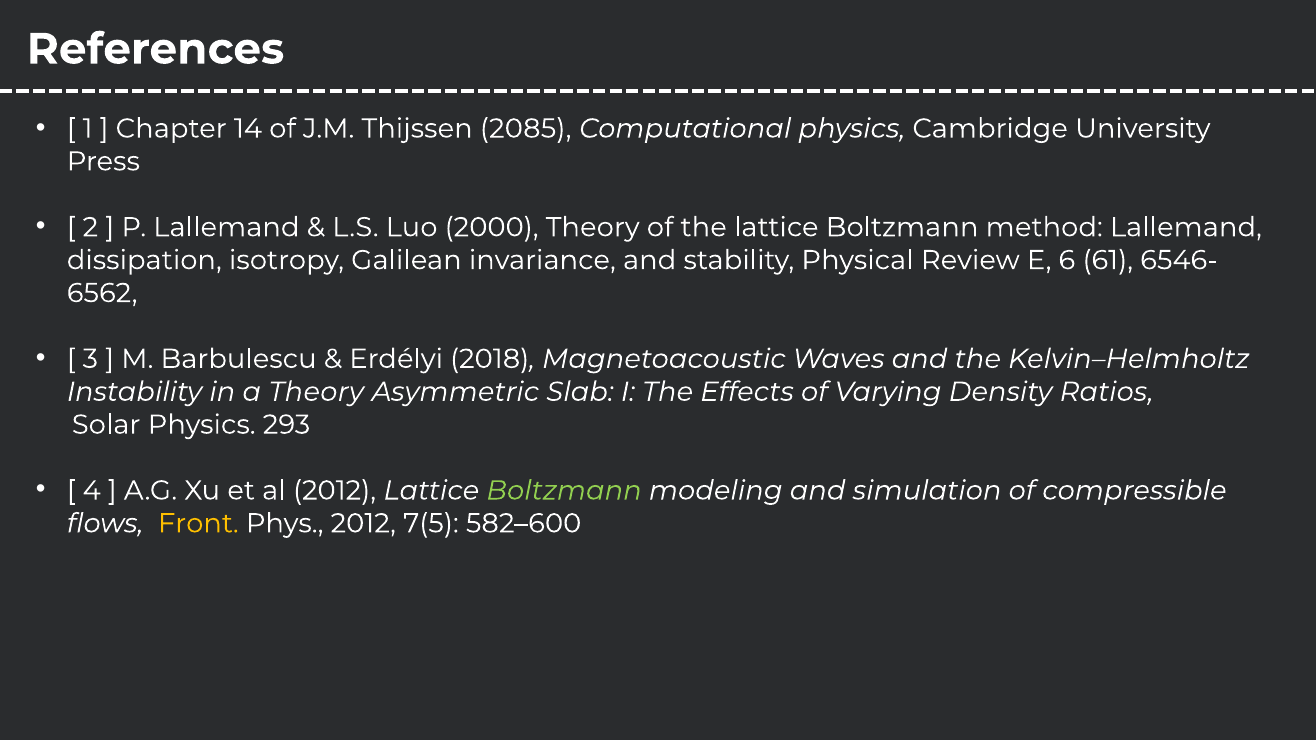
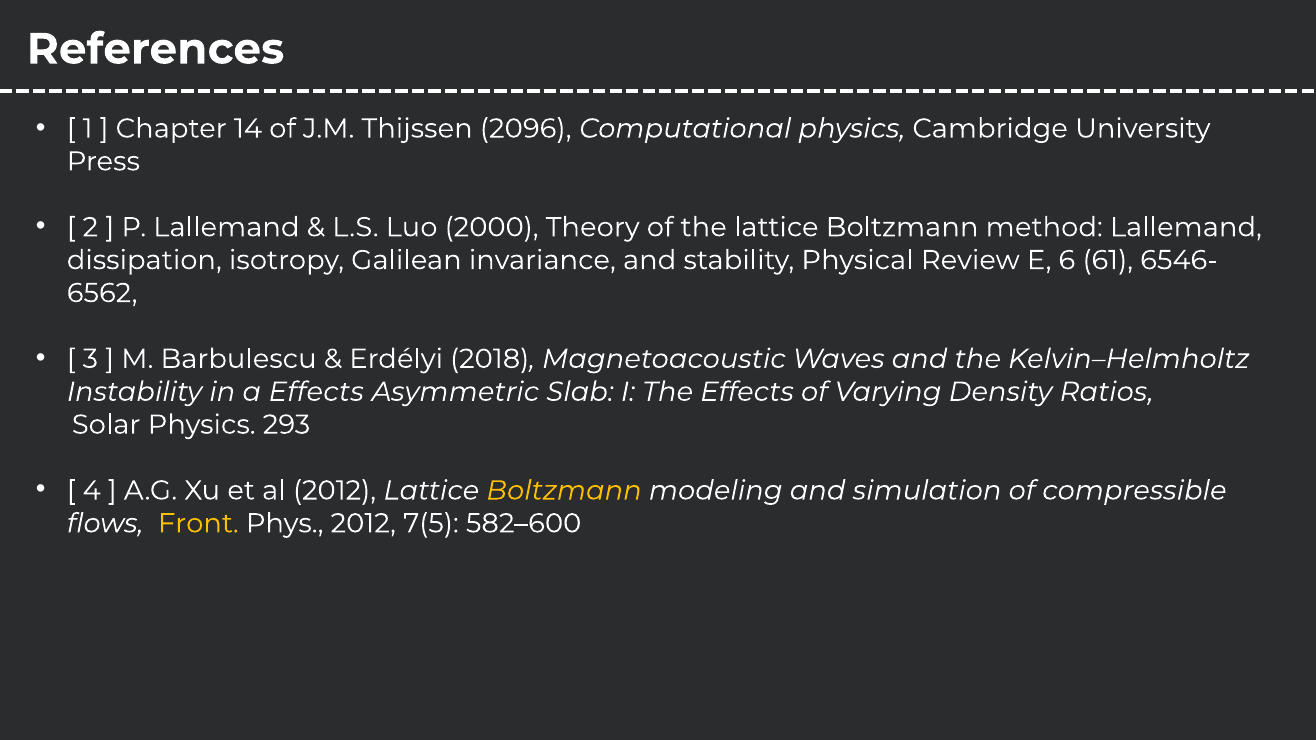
2085: 2085 -> 2096 (526, 129)
a Theory: Theory -> Effects (316, 392)
Boltzmann colour: light green -> yellow (564, 491)
